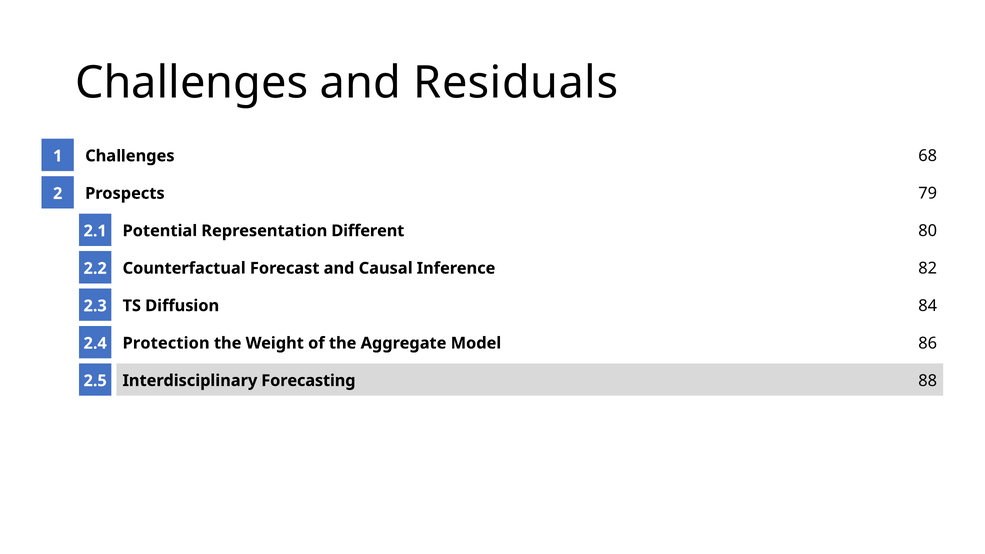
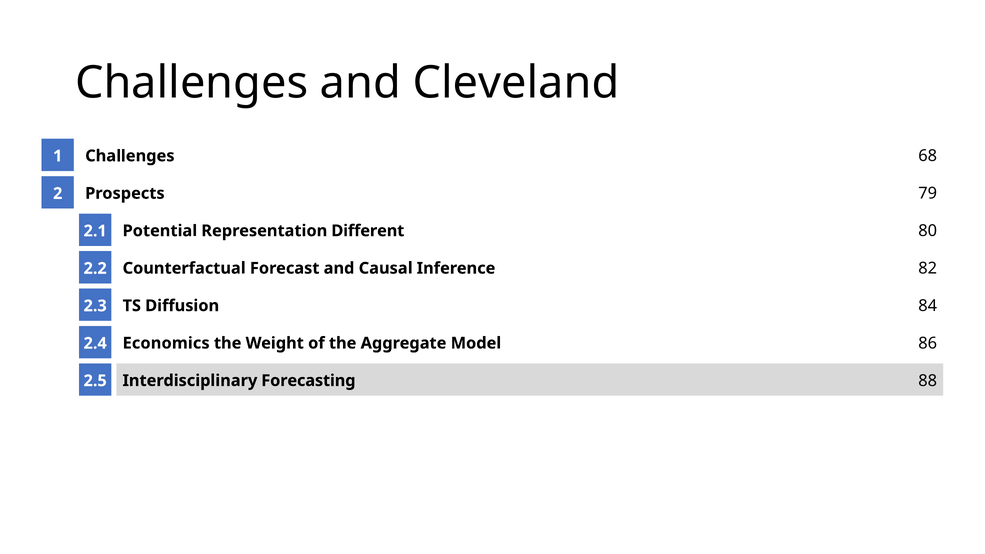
Residuals: Residuals -> Cleveland (516, 83)
Protection: Protection -> Economics (166, 343)
